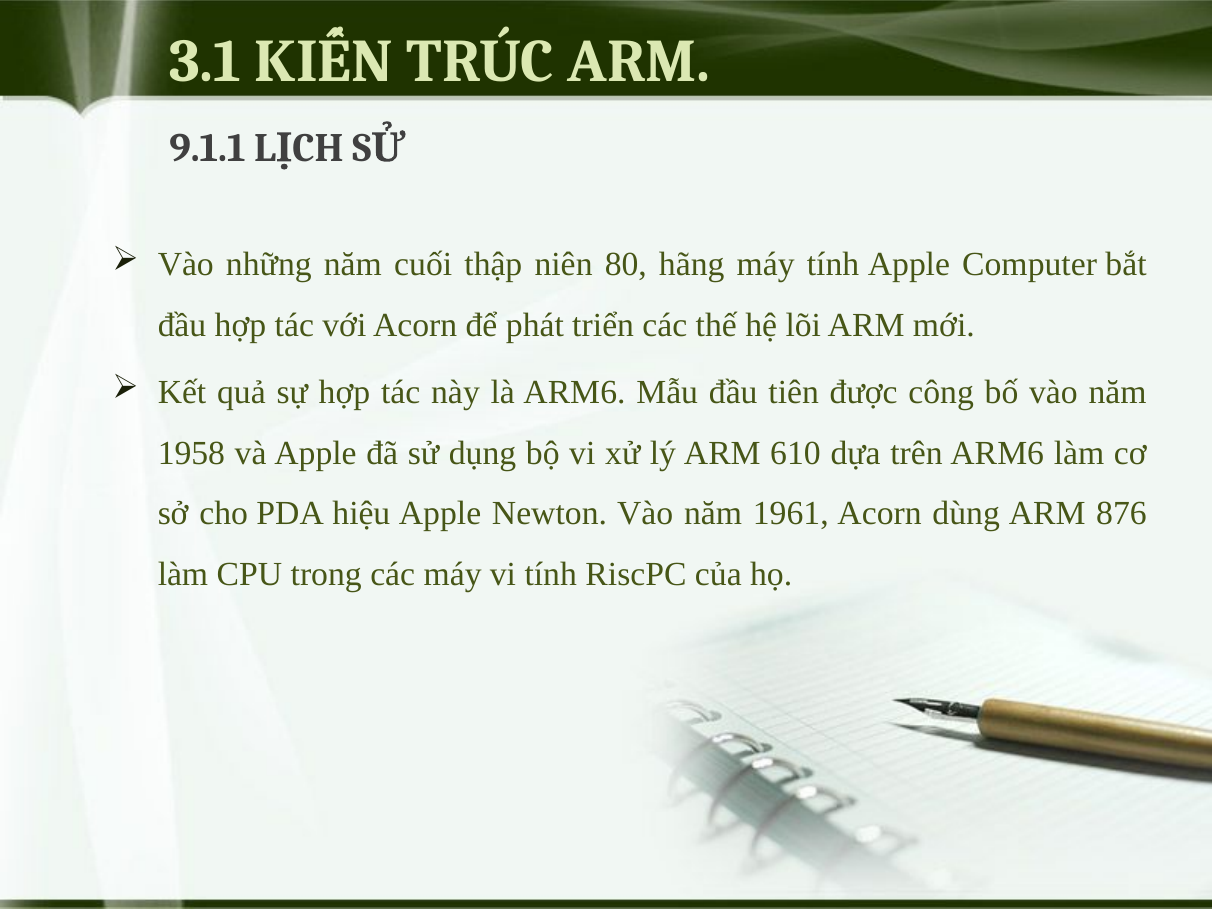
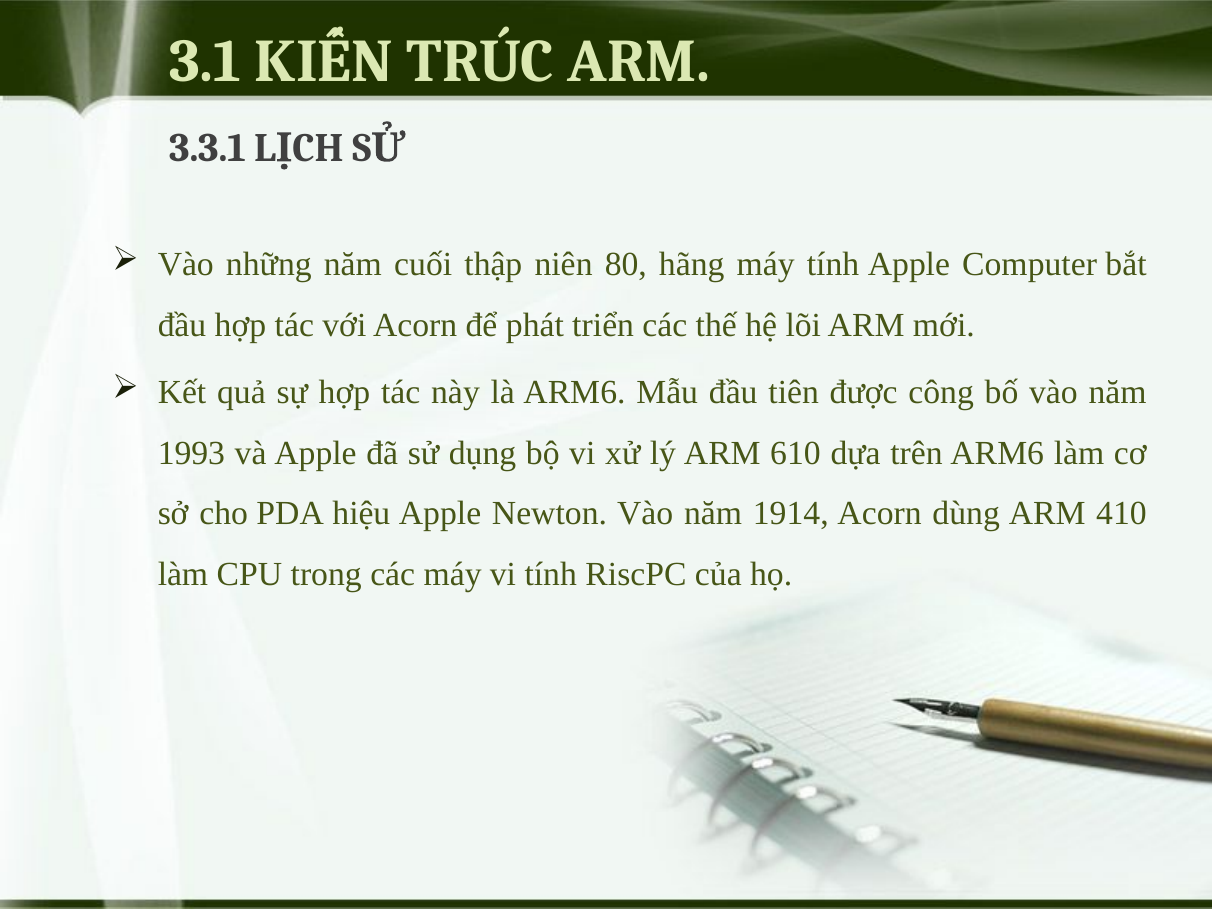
9.1.1: 9.1.1 -> 3.3.1 (208, 148)
1958: 1958 -> 1993 (191, 453)
1961: 1961 -> 1914 (791, 514)
876: 876 -> 410 (1122, 514)
